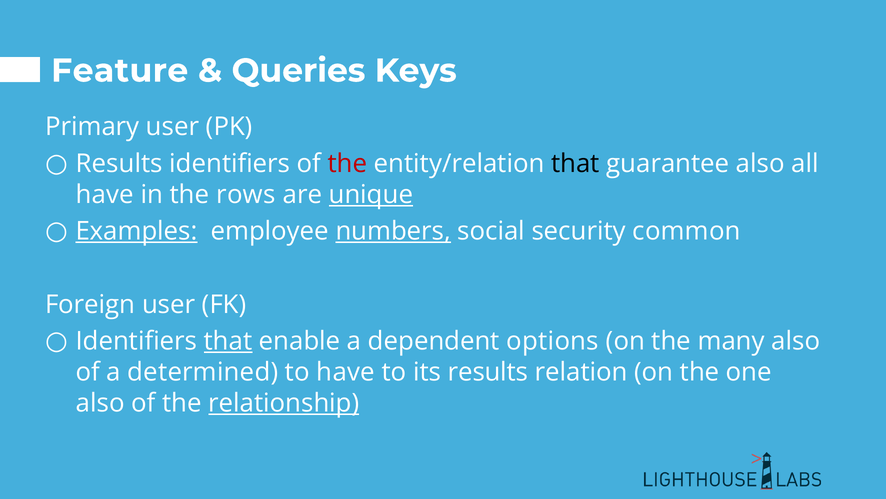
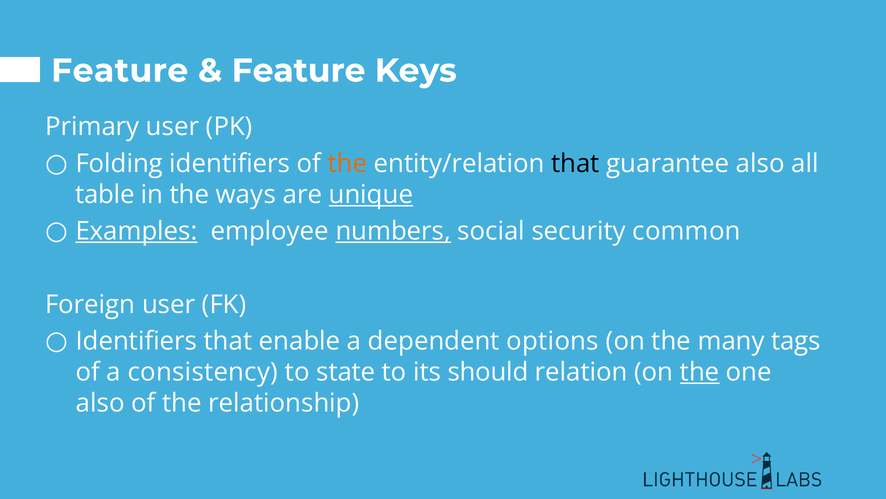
Queries: Queries -> Feature (299, 71)
Results: Results -> Folding (119, 163)
the colour: red -> orange (348, 163)
have: have -> table (105, 194)
rows: rows -> ways (246, 194)
that underline: present -> none (228, 341)
many also: also -> tags (796, 341)
determined: determined -> consistency (203, 372)
to have: have -> state (346, 372)
its results: results -> should (488, 372)
the underline: none -> present (700, 372)
relationship underline: present -> none (284, 403)
